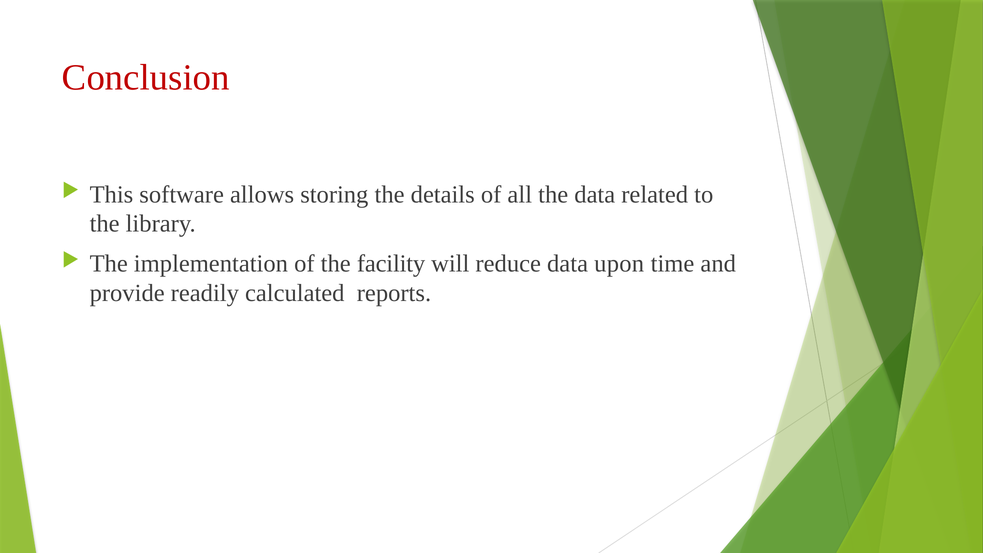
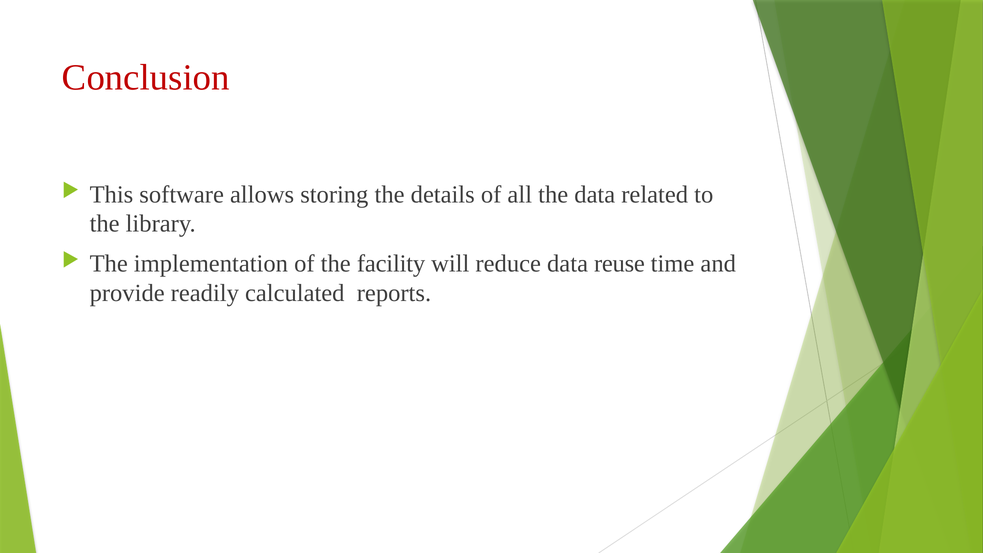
upon: upon -> reuse (619, 264)
